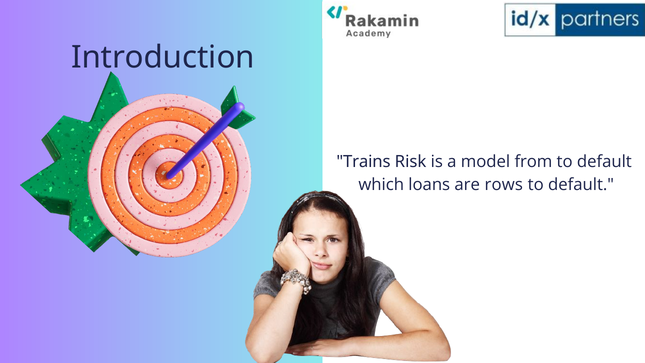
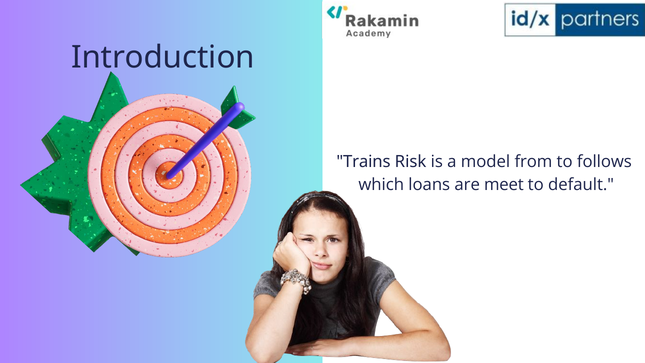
default: default -> follows (604, 161)
rows: rows -> meet (504, 185)
